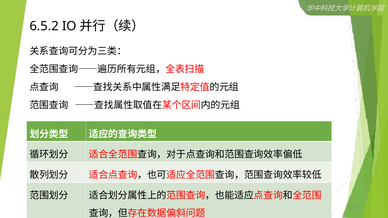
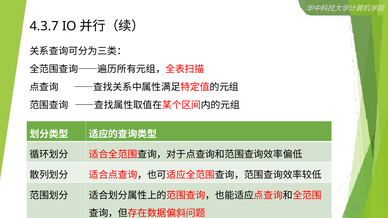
6.5.2: 6.5.2 -> 4.3.7 (44, 26)
